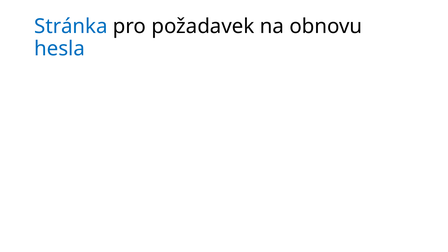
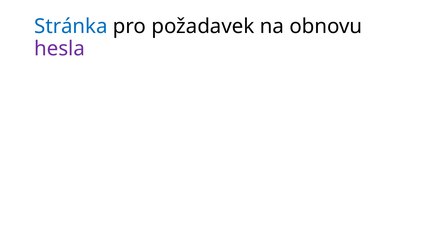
hesla colour: blue -> purple (60, 49)
